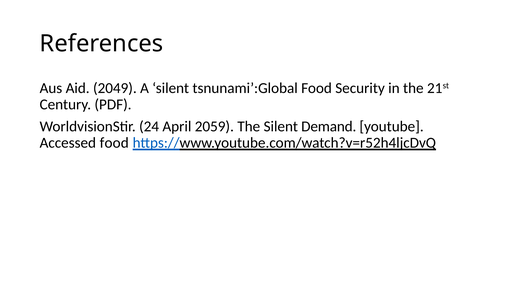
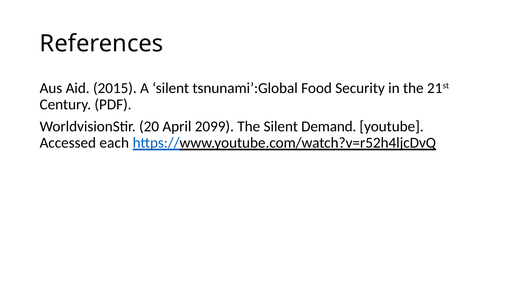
2049: 2049 -> 2015 (115, 88)
24: 24 -> 20 (149, 126)
2059: 2059 -> 2099 (214, 126)
Accessed food: food -> each (114, 143)
